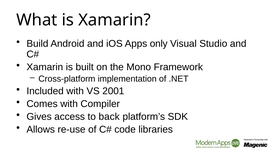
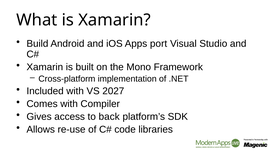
only: only -> port (159, 44)
2001: 2001 -> 2027 (113, 91)
